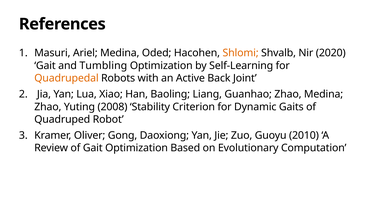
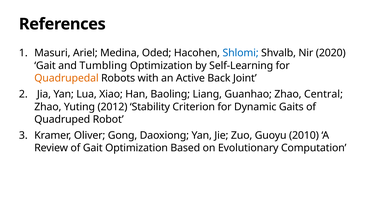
Shlomi colour: orange -> blue (241, 53)
Zhao Medina: Medina -> Central (323, 94)
2008: 2008 -> 2012 (112, 107)
